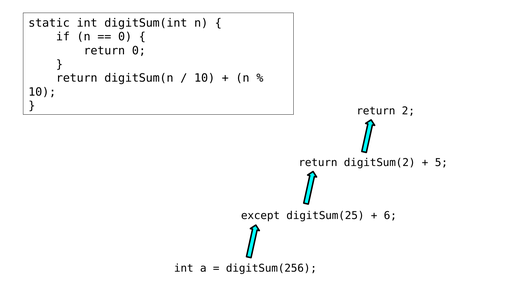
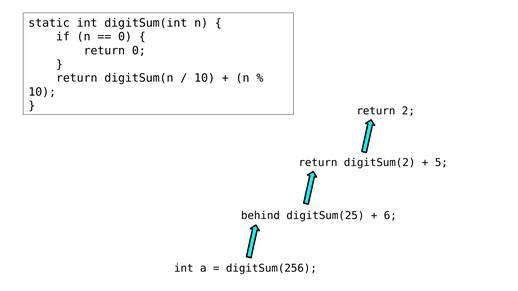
except: except -> behind (260, 216)
